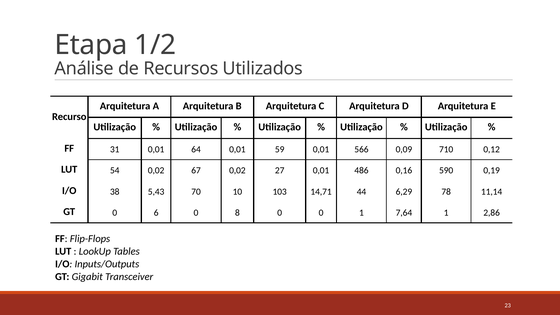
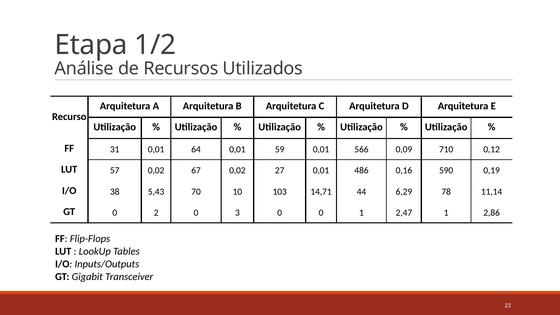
54: 54 -> 57 (115, 171)
6: 6 -> 2 (156, 213)
8: 8 -> 3 (237, 213)
7,64: 7,64 -> 2,47 (404, 213)
